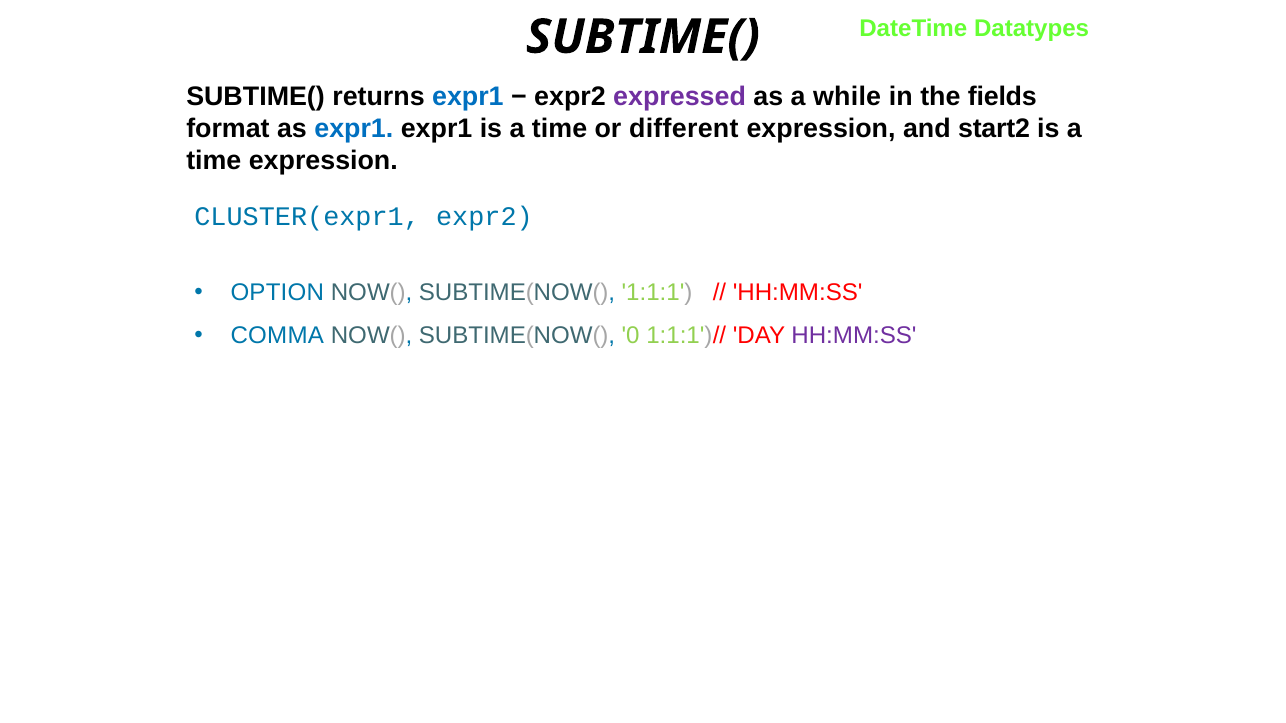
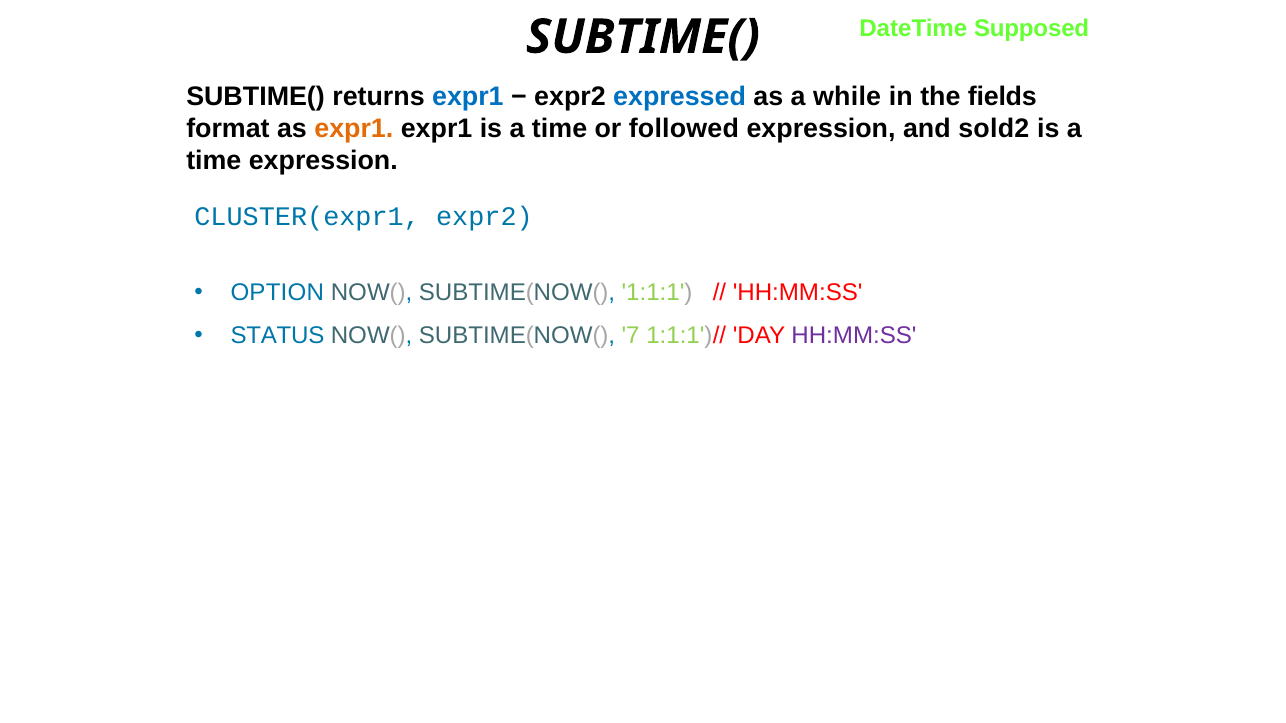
Datatypes: Datatypes -> Supposed (1032, 29)
expressed colour: purple -> blue (680, 97)
expr1 colour: blue -> orange (354, 129)
different: different -> followed (684, 129)
start2: start2 -> sold2 (994, 129)
COMMA: COMMA -> STATUS (277, 336)
0: 0 -> 7 (631, 336)
